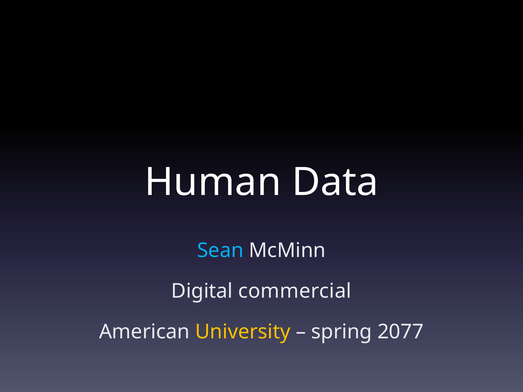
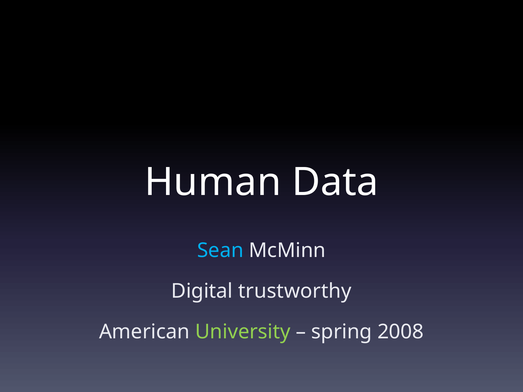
commercial: commercial -> trustworthy (295, 291)
University colour: yellow -> light green (243, 332)
2077: 2077 -> 2008 (401, 332)
